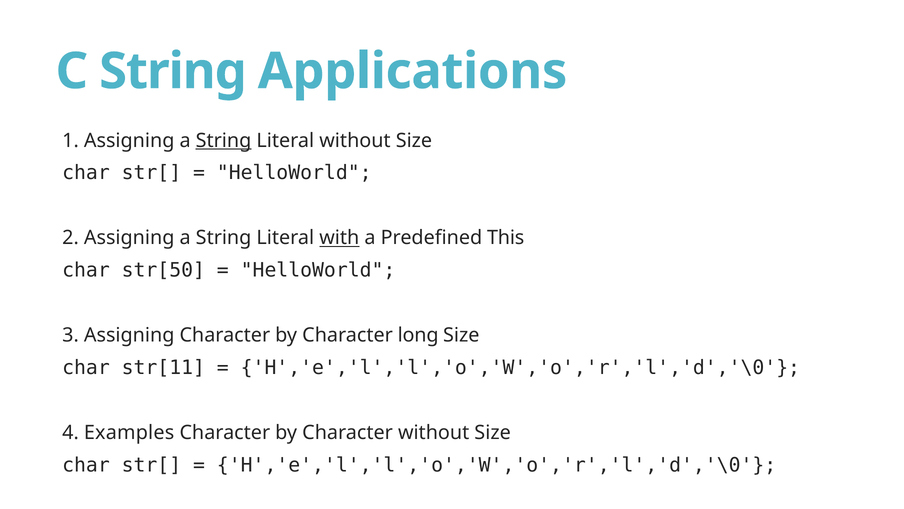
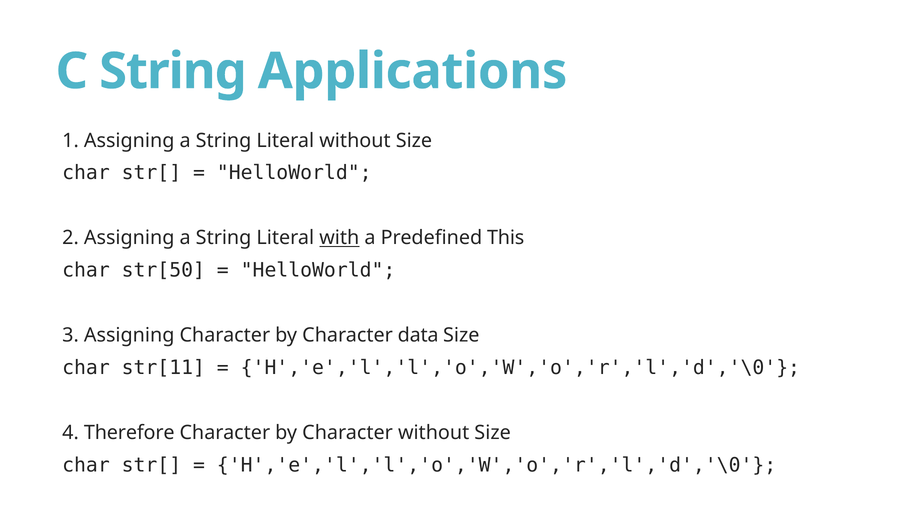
String underline: present -> none (224, 140)
long: long -> data (418, 335)
Examples: Examples -> Therefore (129, 432)
